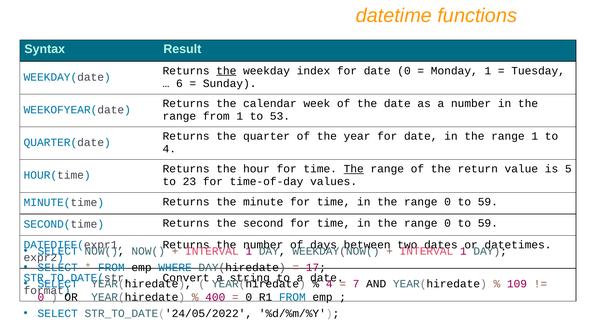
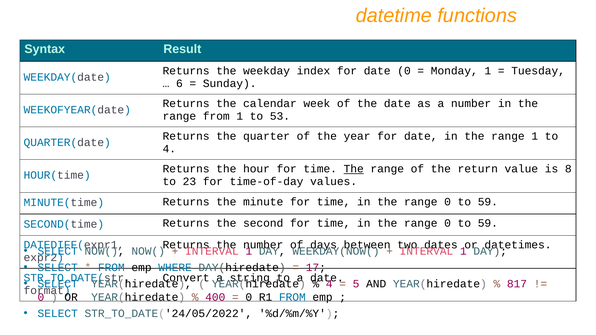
the underline: present -> none (226, 71)
5: 5 -> 8 (568, 169)
7: 7 -> 5 (356, 284)
109: 109 -> 817 (517, 284)
